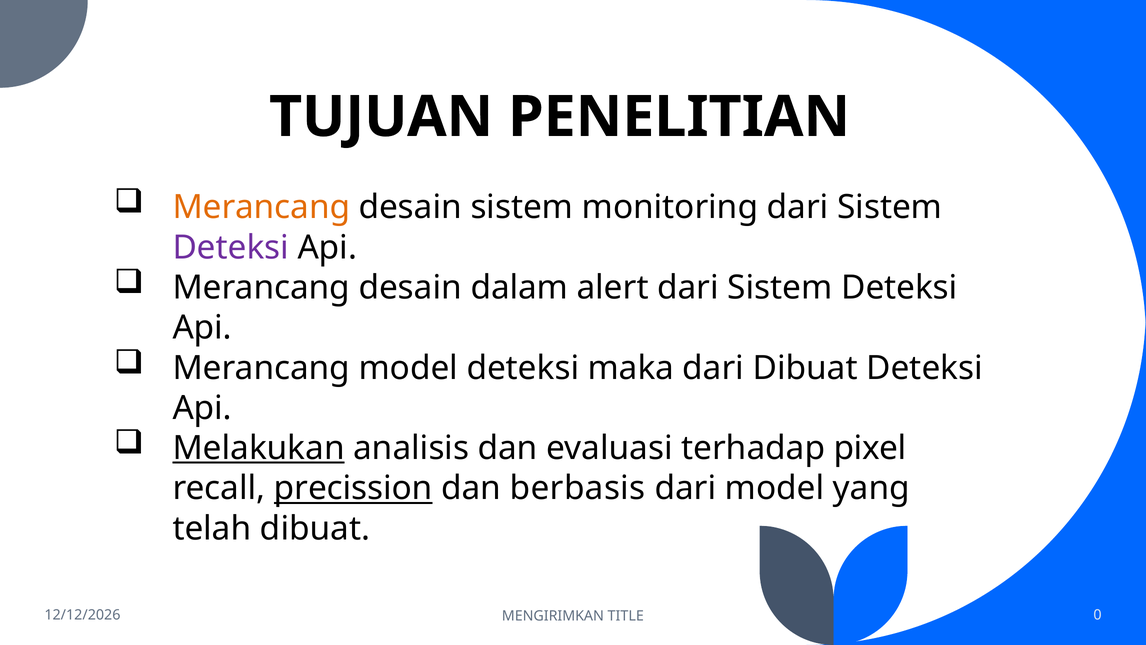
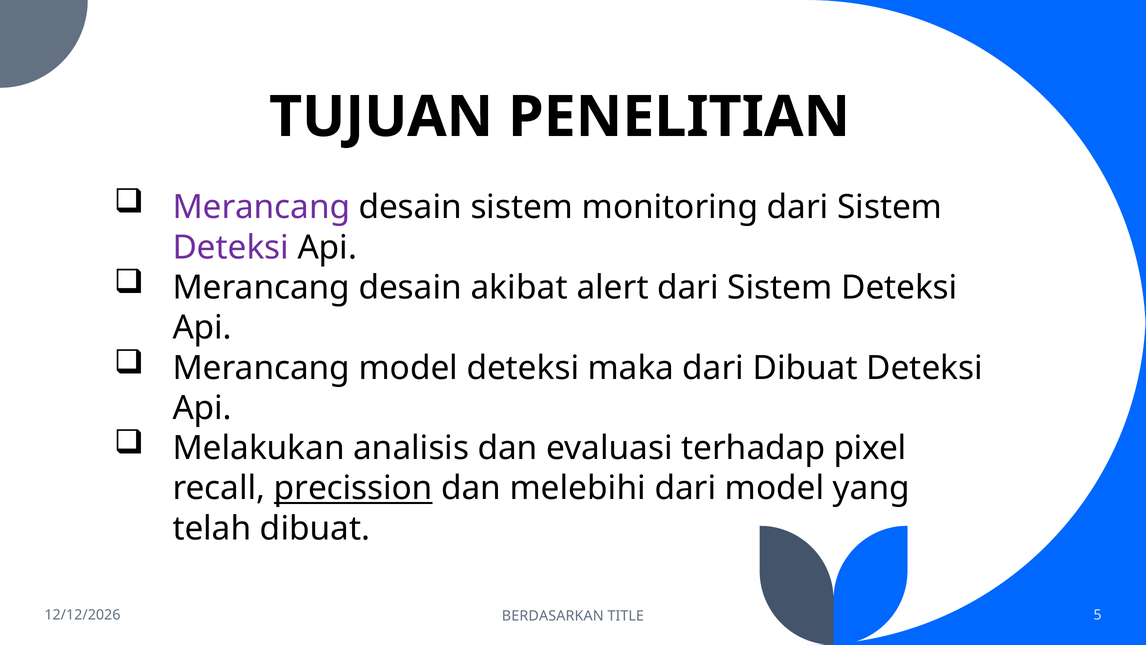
Merancang colour: orange -> purple (261, 207)
dalam: dalam -> akibat (519, 287)
Melakukan underline: present -> none (259, 448)
berbasis: berbasis -> melebihi (578, 488)
MENGIRIMKAN: MENGIRIMKAN -> BERDASARKAN (553, 616)
0: 0 -> 5 (1098, 614)
